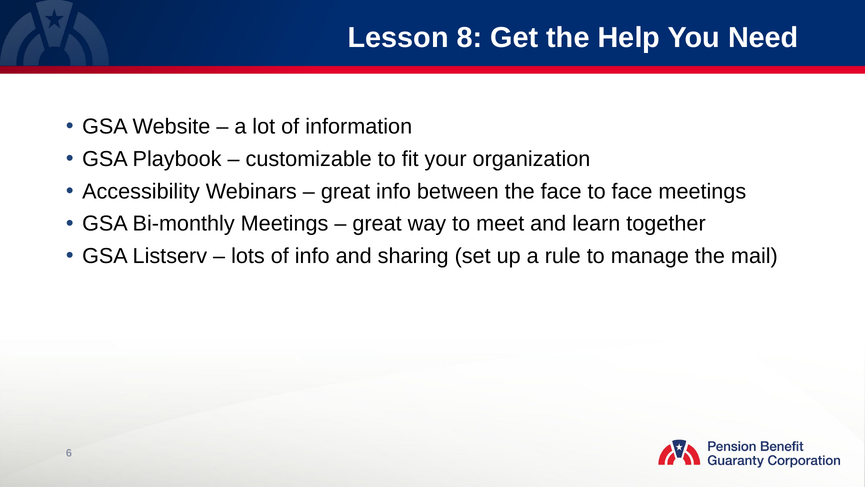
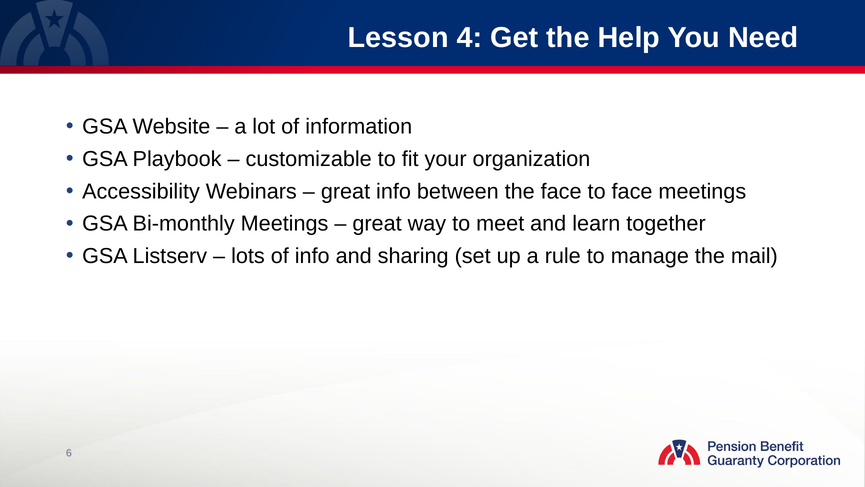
8: 8 -> 4 (469, 38)
